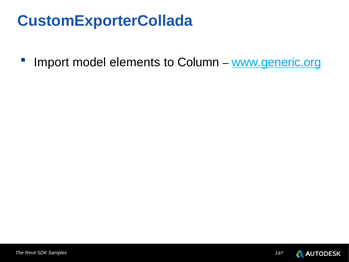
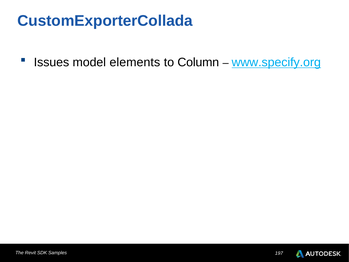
Import: Import -> Issues (51, 62)
www.generic.org: www.generic.org -> www.specify.org (276, 62)
